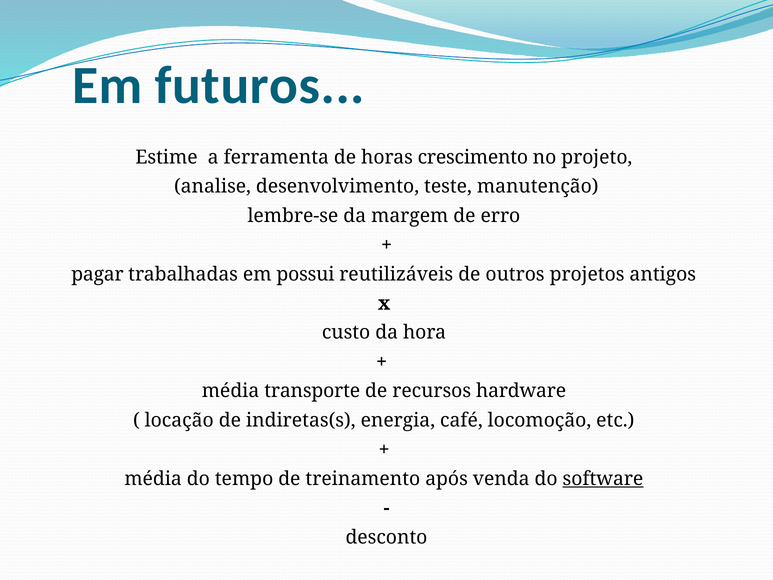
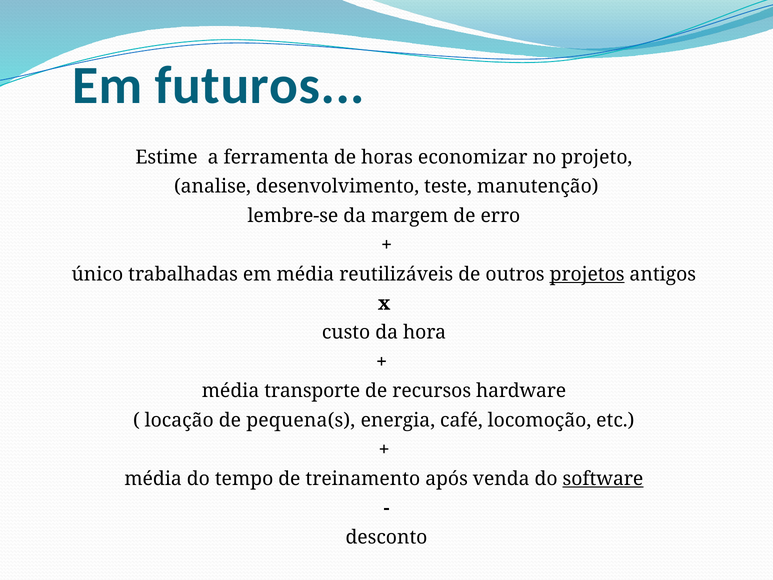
crescimento: crescimento -> economizar (473, 157)
pagar: pagar -> único (97, 274)
em possui: possui -> média (305, 274)
projetos underline: none -> present (587, 274)
indiretas(s: indiretas(s -> pequena(s (301, 420)
